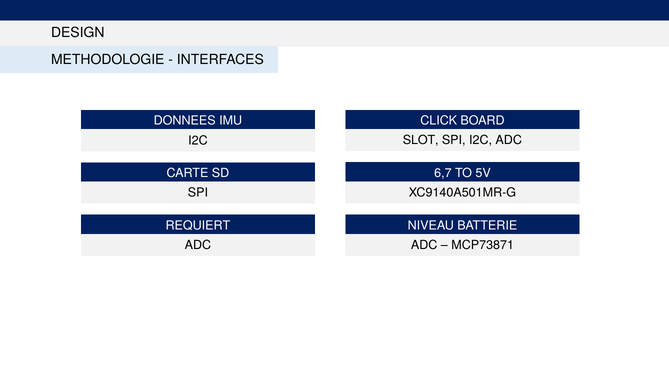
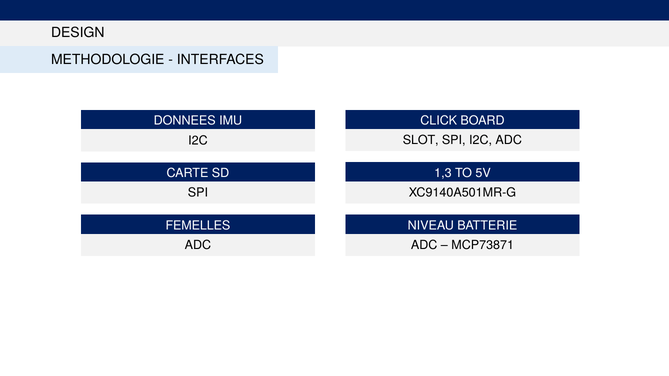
6,7: 6,7 -> 1,3 (443, 173)
REQUIERT: REQUIERT -> FEMELLES (198, 226)
